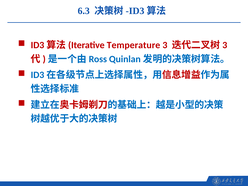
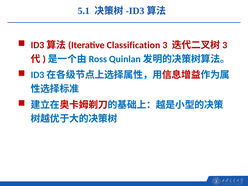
6.3: 6.3 -> 5.1 (84, 11)
Temperature: Temperature -> Classification (133, 45)
